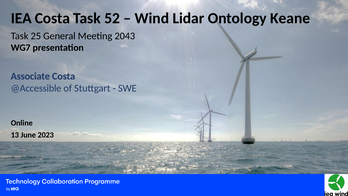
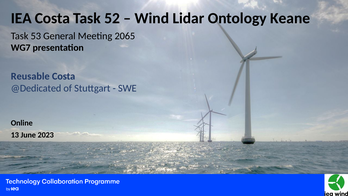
25: 25 -> 53 (36, 36)
2043: 2043 -> 2065 (125, 36)
Associate: Associate -> Reusable (30, 76)
@Accessible: @Accessible -> @Dedicated (36, 88)
